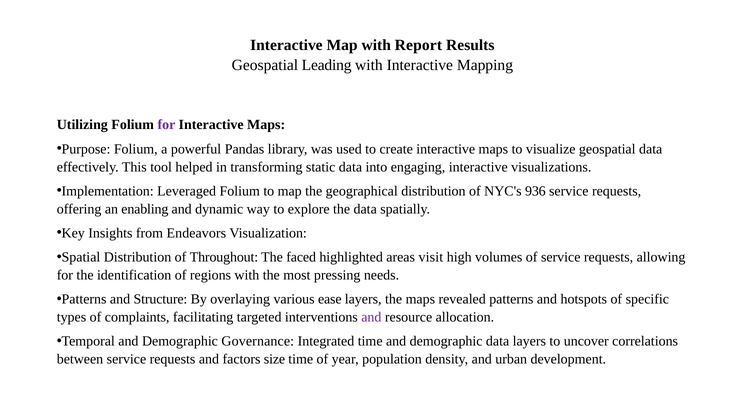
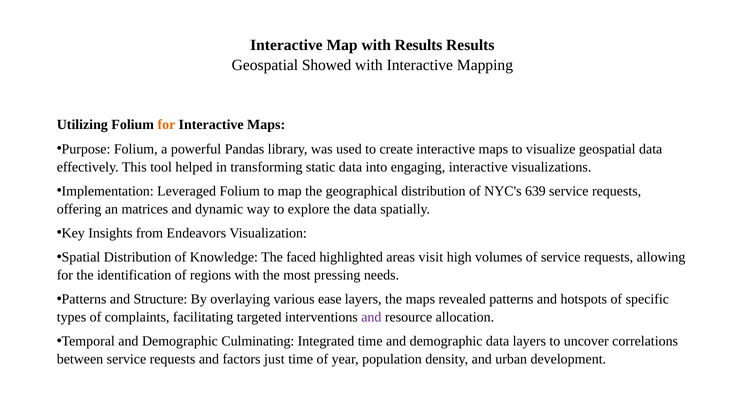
with Report: Report -> Results (419, 45)
Leading: Leading -> Showed (327, 65)
for colour: purple -> orange (166, 125)
936: 936 -> 639 (535, 191)
enabling: enabling -> matrices (145, 209)
Throughout: Throughout -> Knowledge (224, 257)
Governance: Governance -> Culminating (258, 341)
size: size -> just (274, 359)
